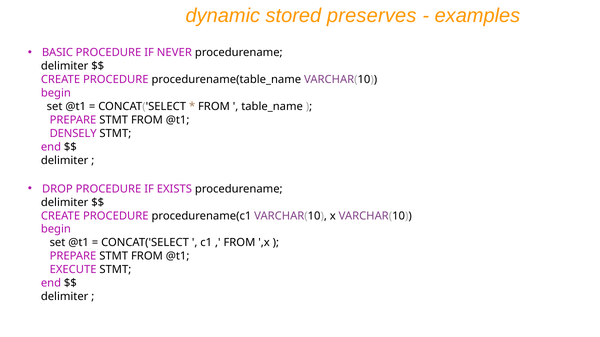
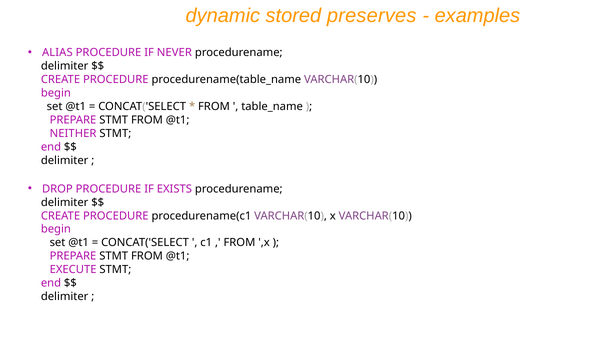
BASIC: BASIC -> ALIAS (57, 53)
DENSELY: DENSELY -> NEITHER (73, 134)
